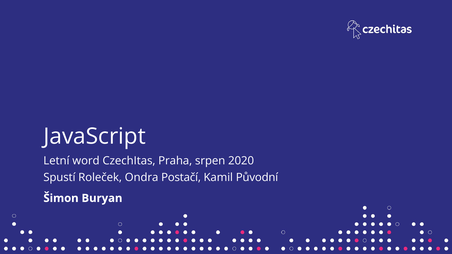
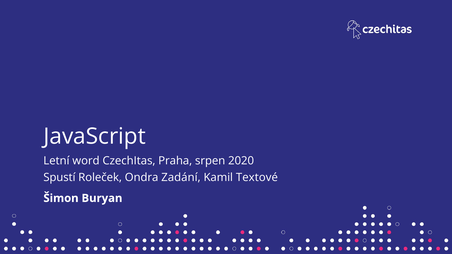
Postačí: Postačí -> Zadání (181, 178)
Původní: Původní -> Textové (257, 178)
